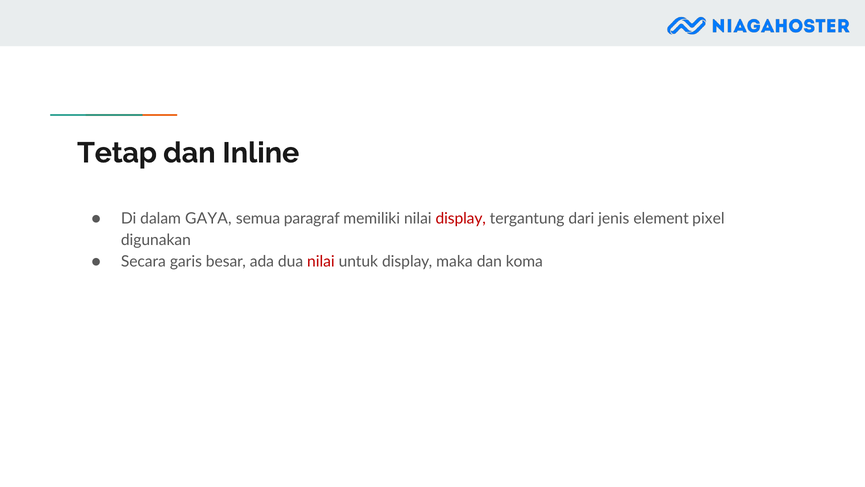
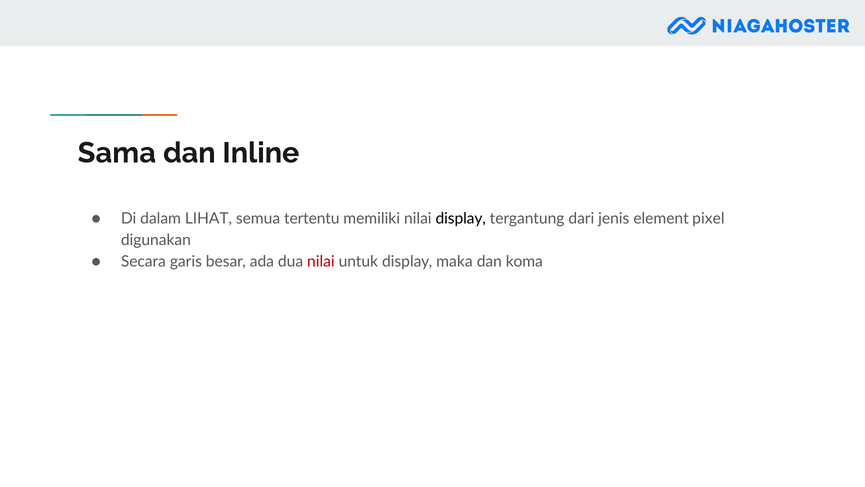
Tetap: Tetap -> Sama (117, 153)
GAYA: GAYA -> LIHAT (208, 219)
paragraf: paragraf -> tertentu (312, 219)
display colour: red -> black (461, 219)
